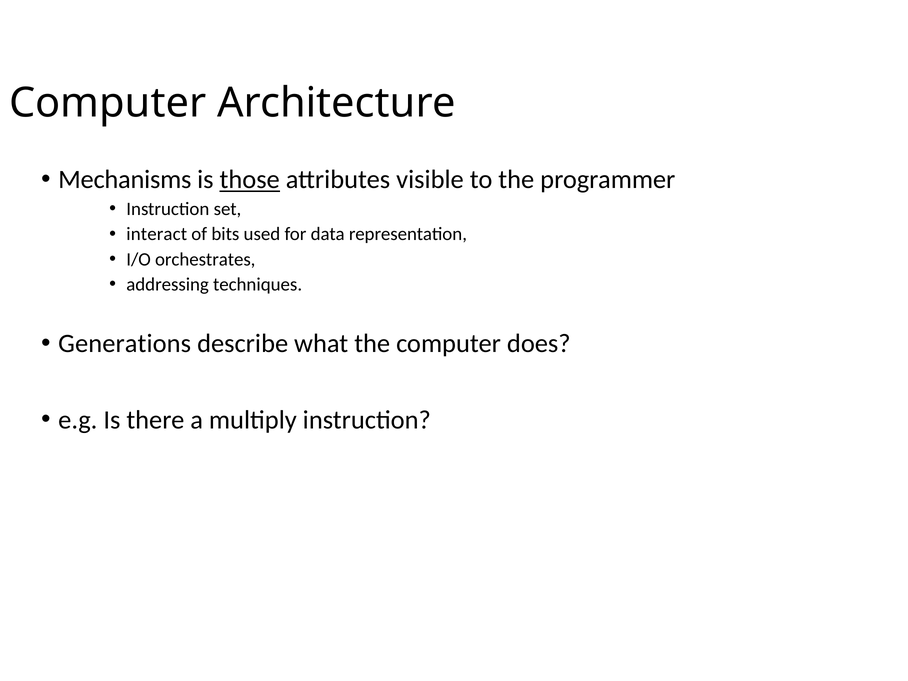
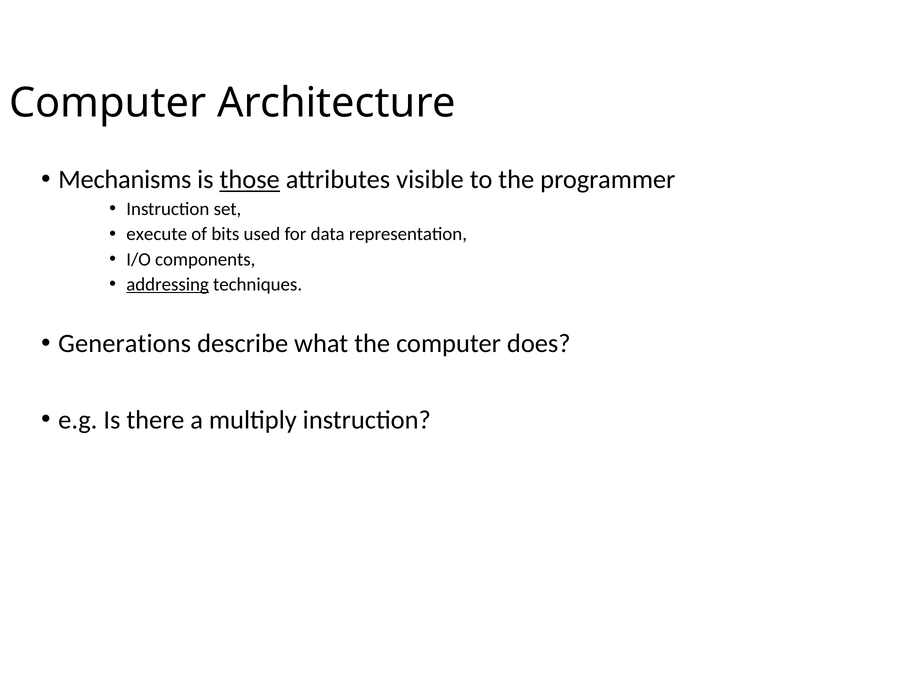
interact: interact -> execute (157, 234)
orchestrates: orchestrates -> components (205, 259)
addressing underline: none -> present (168, 285)
